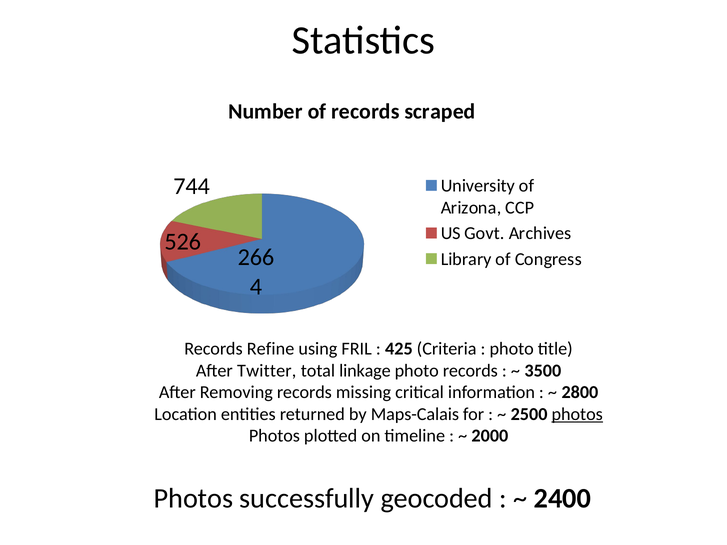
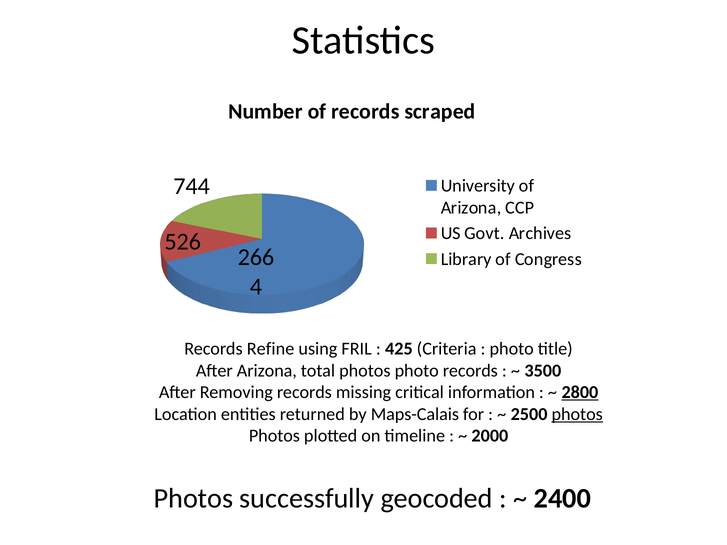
After Twitter: Twitter -> Arizona (267, 371)
total linkage: linkage -> photos (365, 371)
2800 underline: none -> present (580, 393)
